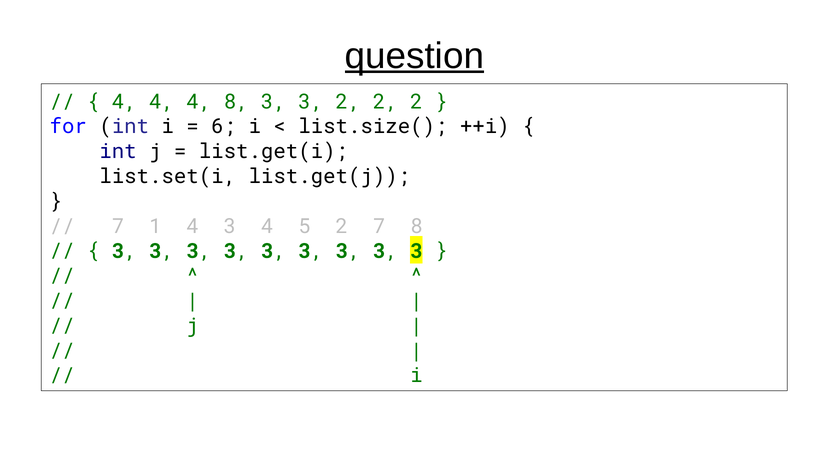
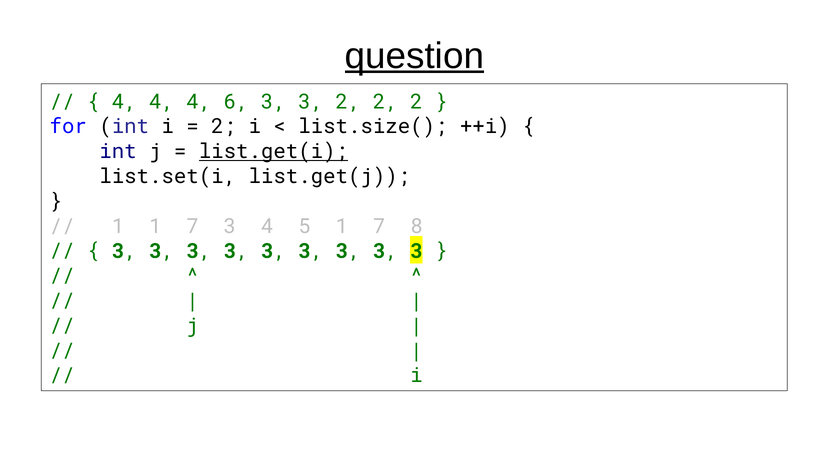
4 8: 8 -> 6 (236, 102)
6: 6 -> 2 (224, 126)
list.get(i underline: none -> present (273, 151)
7: 7 -> 1 (118, 226)
4: 4 -> 7 (193, 226)
5 2: 2 -> 1 (342, 226)
